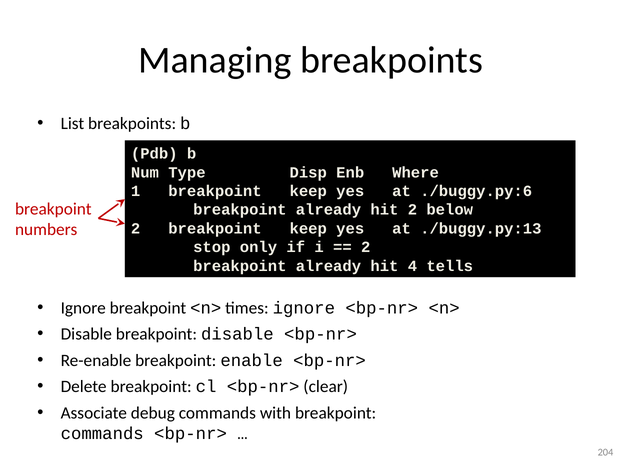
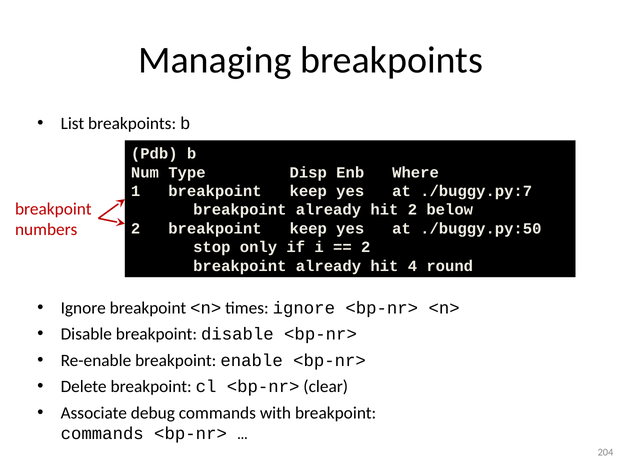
./buggy.py:6: ./buggy.py:6 -> ./buggy.py:7 (476, 191)
./buggy.py:13: ./buggy.py:13 -> ./buggy.py:50 (481, 228)
tells: tells -> round (450, 266)
